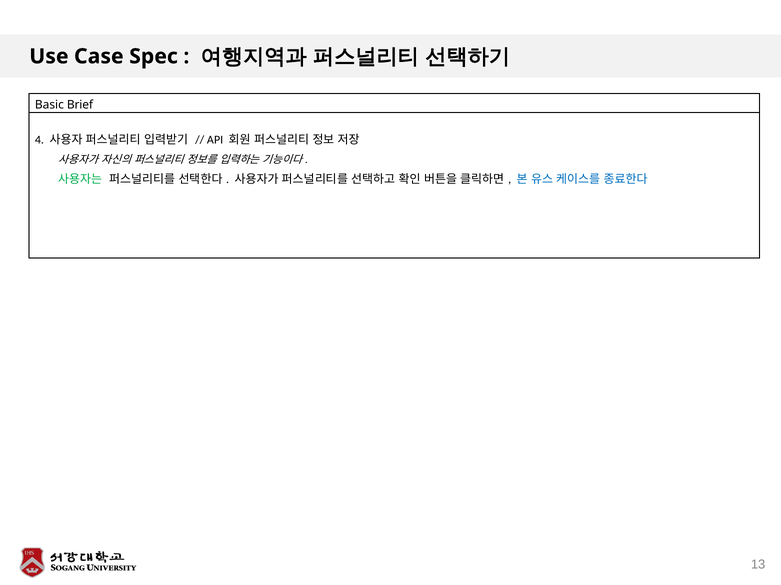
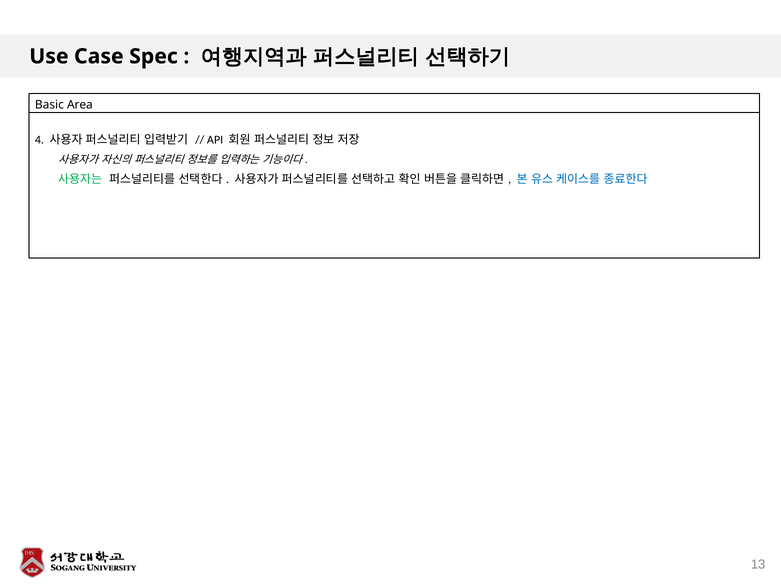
Brief: Brief -> Area (80, 105)
